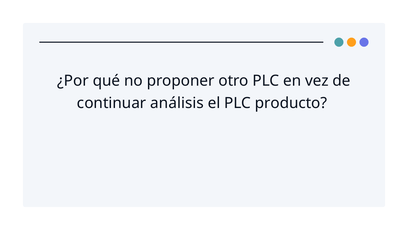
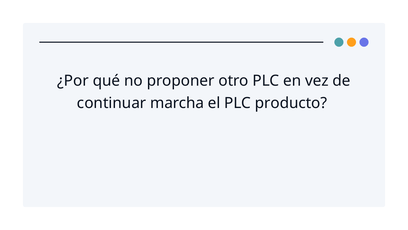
análisis: análisis -> marcha (177, 103)
